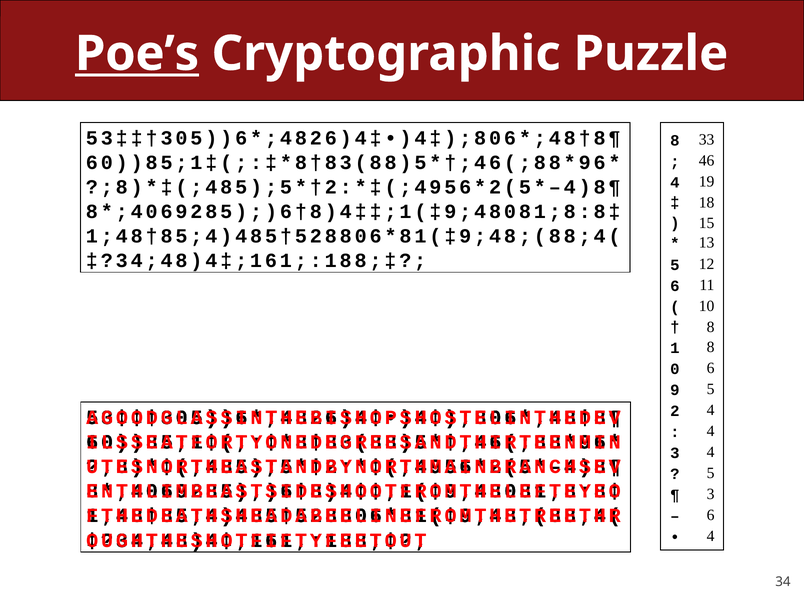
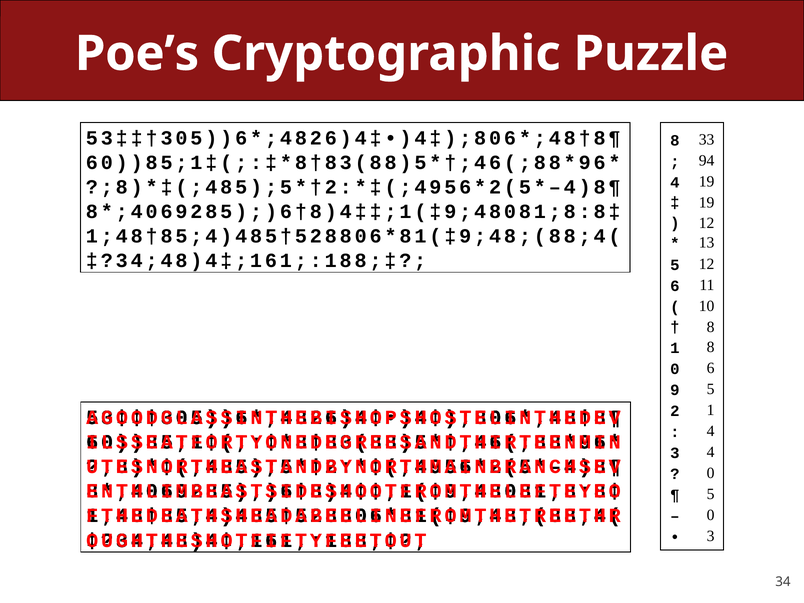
Poe’s underline: present -> none (137, 54)
46: 46 -> 94 (707, 161)
18: 18 -> 19 (707, 203)
15: 15 -> 12 (707, 223)
2 4: 4 -> 1 (711, 410)
5: 5 -> 0 (711, 473)
3: 3 -> 5 (711, 494)
6: 6 -> 0 (711, 515)
4: 4 -> 3 (711, 536)
